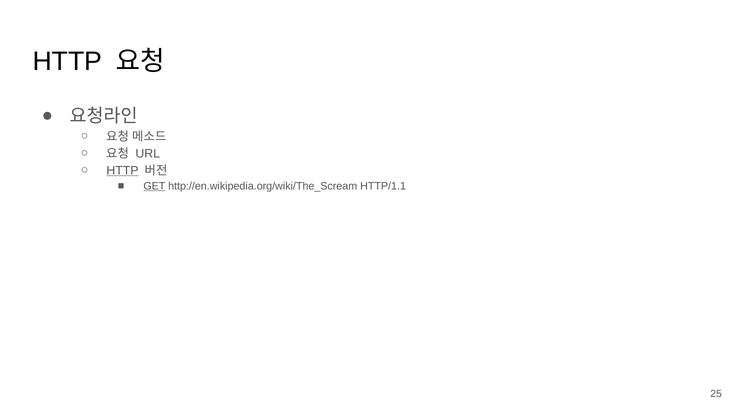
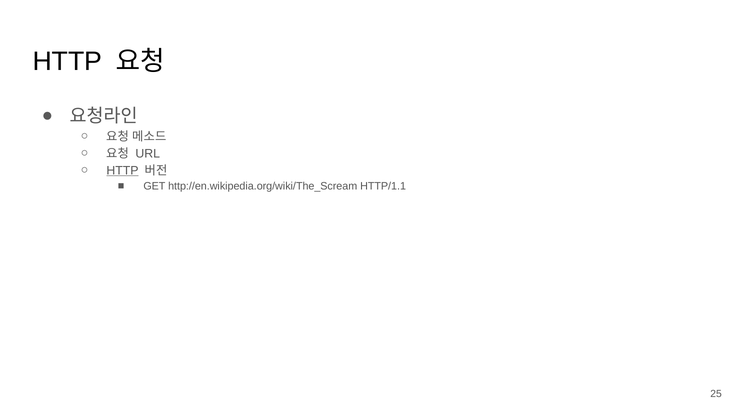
GET underline: present -> none (154, 186)
